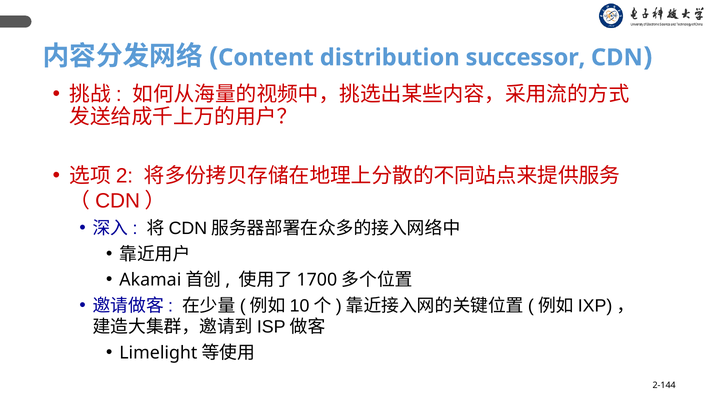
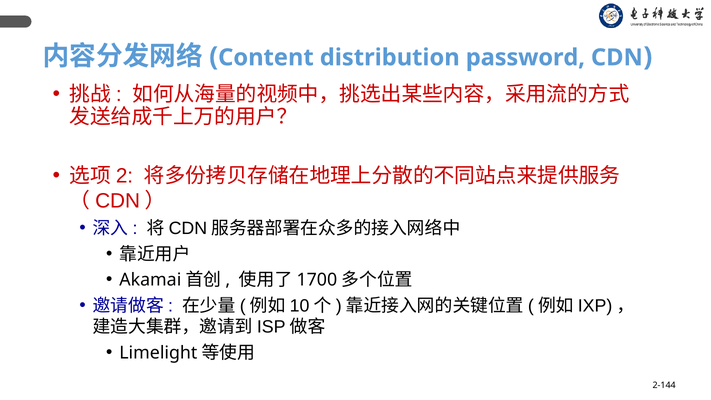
successor: successor -> password (525, 57)
